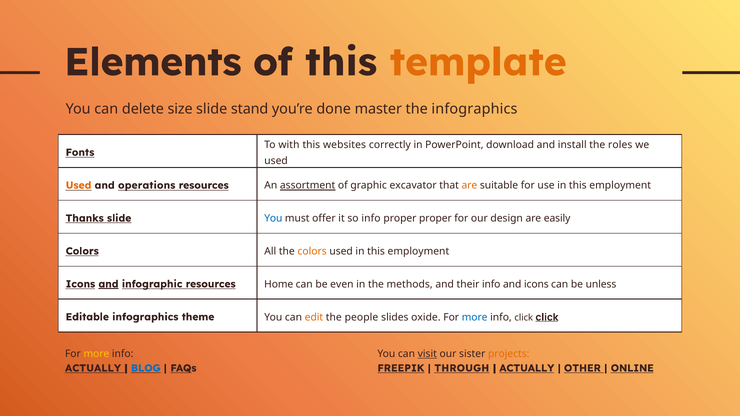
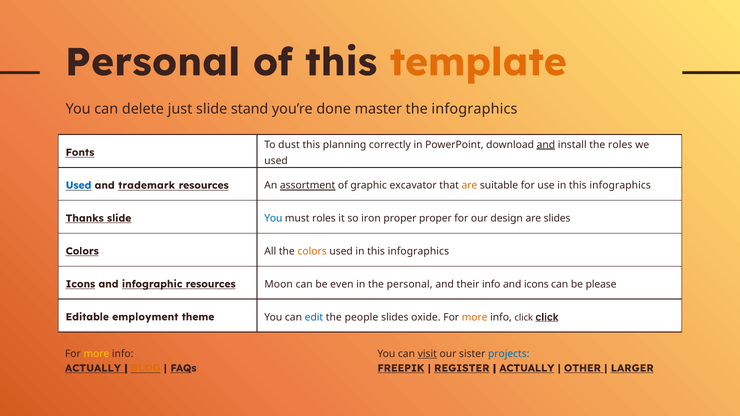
Elements: Elements -> Personal (153, 62)
size: size -> just (180, 109)
with: with -> dust (289, 145)
websites: websites -> planning (345, 145)
and underline: none -> present (546, 145)
Used colour: orange -> blue (79, 185)
operations: operations -> trademark (147, 185)
use in this employment: employment -> infographics (620, 186)
must offer: offer -> roles (324, 219)
so info: info -> iron (371, 219)
are easily: easily -> slides (557, 219)
used in this employment: employment -> infographics (418, 252)
and underline: present -> none (108, 284)
Home: Home -> Moon (279, 284)
the methods: methods -> personal (410, 284)
unless: unless -> please (601, 284)
Editable infographics: infographics -> employment (145, 317)
edit colour: orange -> blue (314, 317)
more colour: blue -> orange (475, 317)
projects colour: orange -> blue (509, 354)
BLOG colour: blue -> orange (146, 368)
THROUGH: THROUGH -> REGISTER (462, 368)
ONLINE: ONLINE -> LARGER (632, 368)
